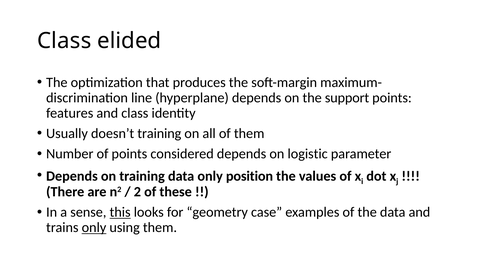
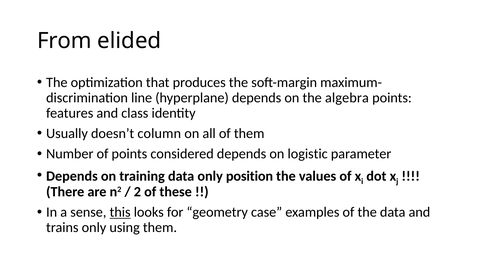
Class: Class -> From (64, 41)
support: support -> algebra (347, 97)
doesn’t training: training -> column (159, 133)
only underline: present -> none (94, 227)
